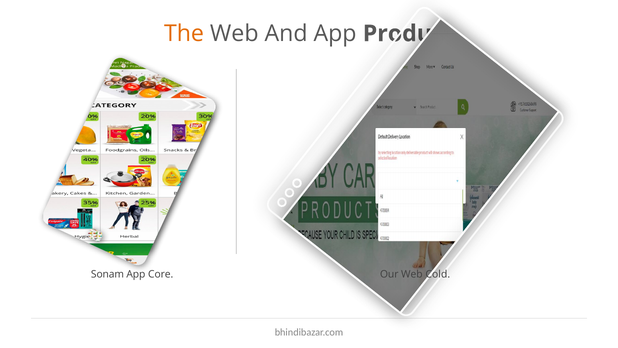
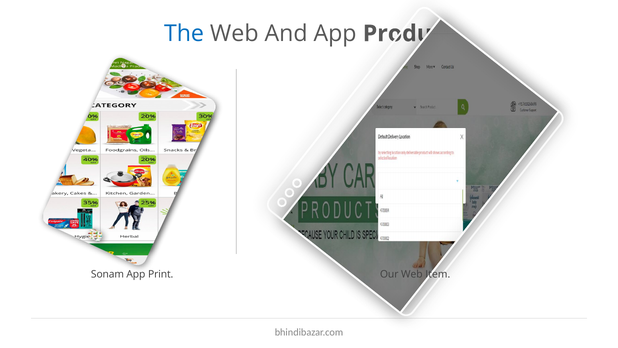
The colour: orange -> blue (184, 34)
Core: Core -> Print (161, 274)
Cold: Cold -> Item (438, 274)
